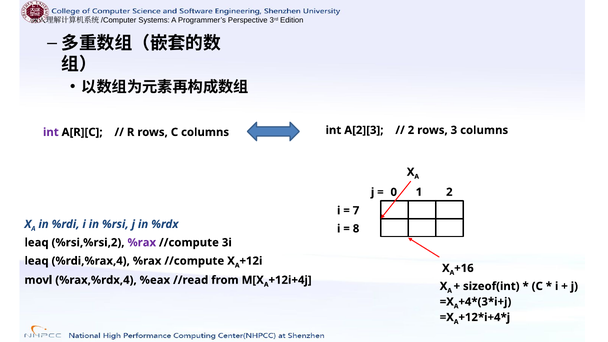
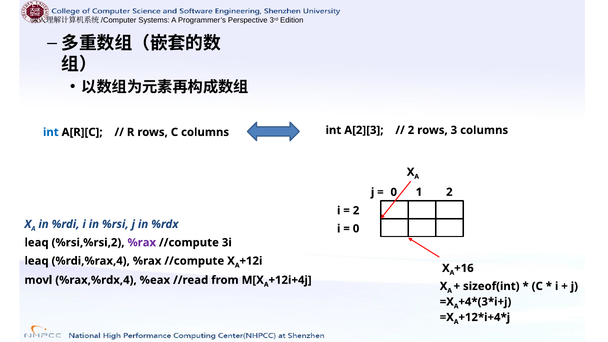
int colour: purple -> blue (51, 132)
7: 7 -> 2 (356, 211)
8: 8 -> 0 (356, 229)
